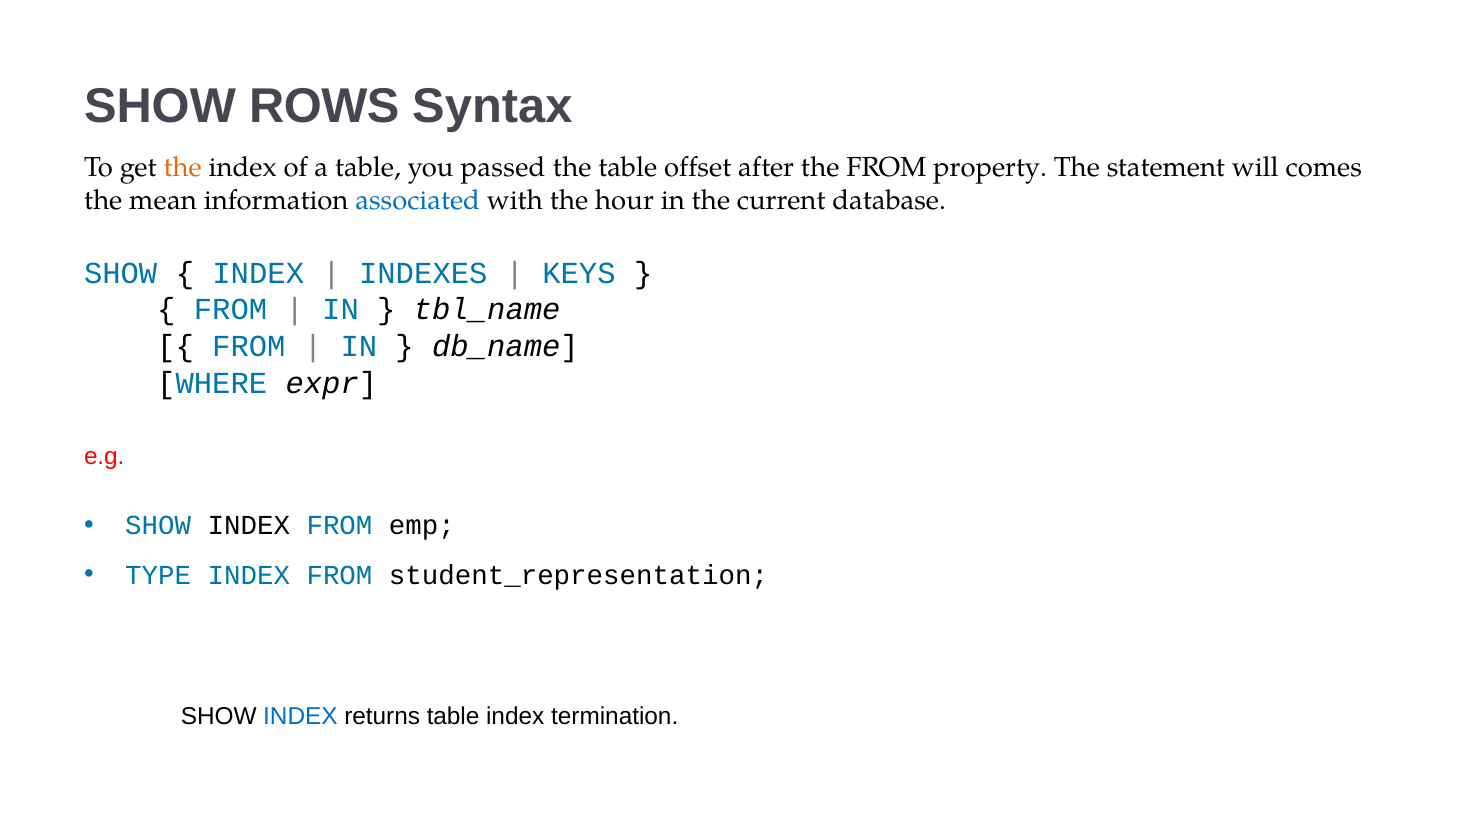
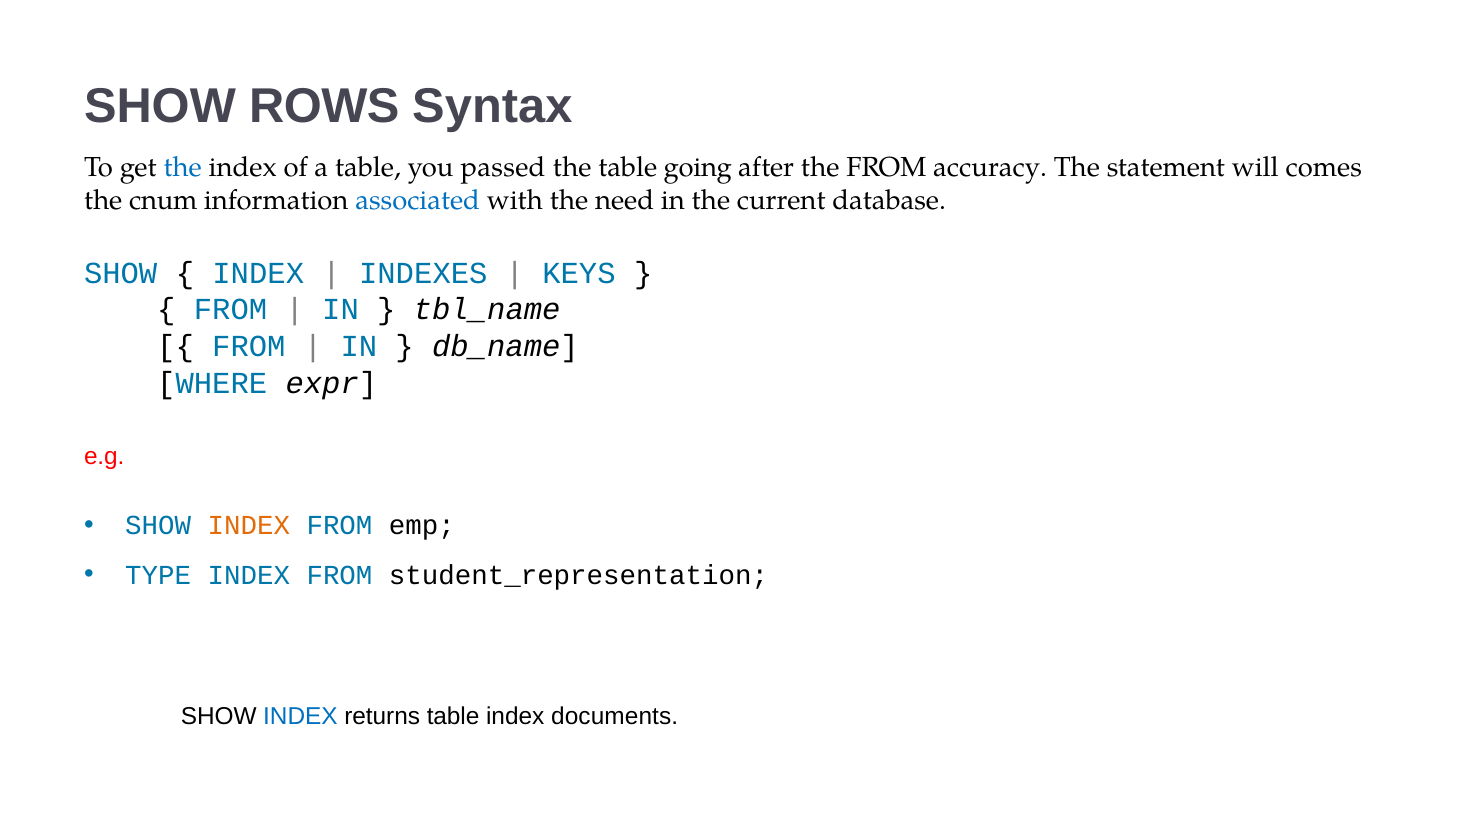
the colour: orange -> blue (183, 168)
offset: offset -> going (698, 168)
property: property -> accuracy (990, 168)
mean: mean -> cnum (163, 201)
hour: hour -> need (625, 201)
INDEX colour: black -> orange (249, 526)
termination: termination -> documents (615, 717)
